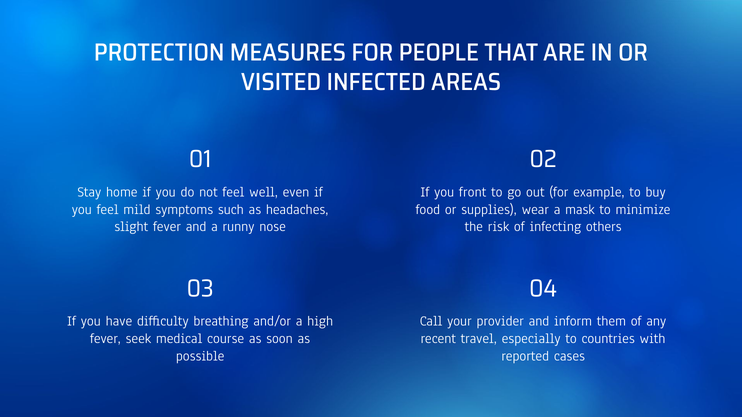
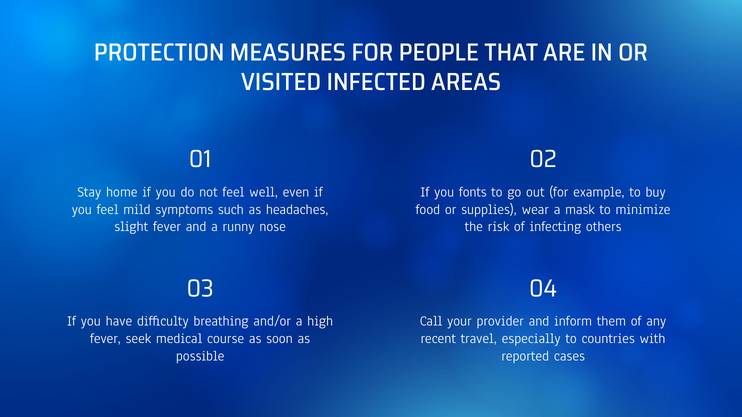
front: front -> fonts (473, 192)
